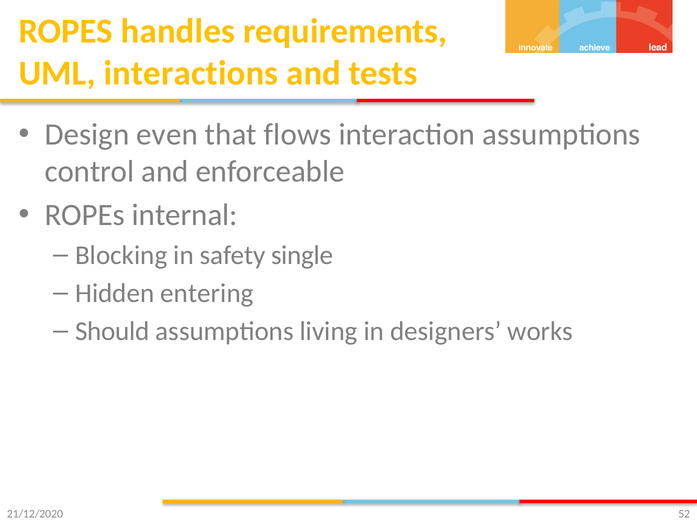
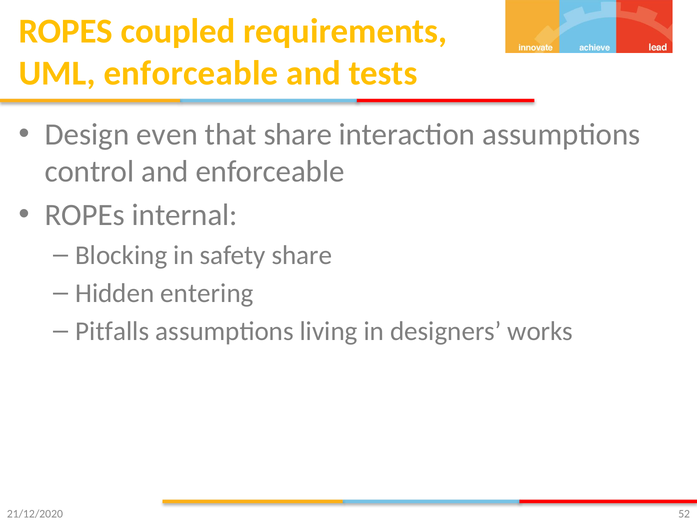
handles: handles -> coupled (178, 31)
UML interactions: interactions -> enforceable (191, 73)
that flows: flows -> share (298, 134)
safety single: single -> share (302, 255)
Should: Should -> Pitfalls (112, 331)
